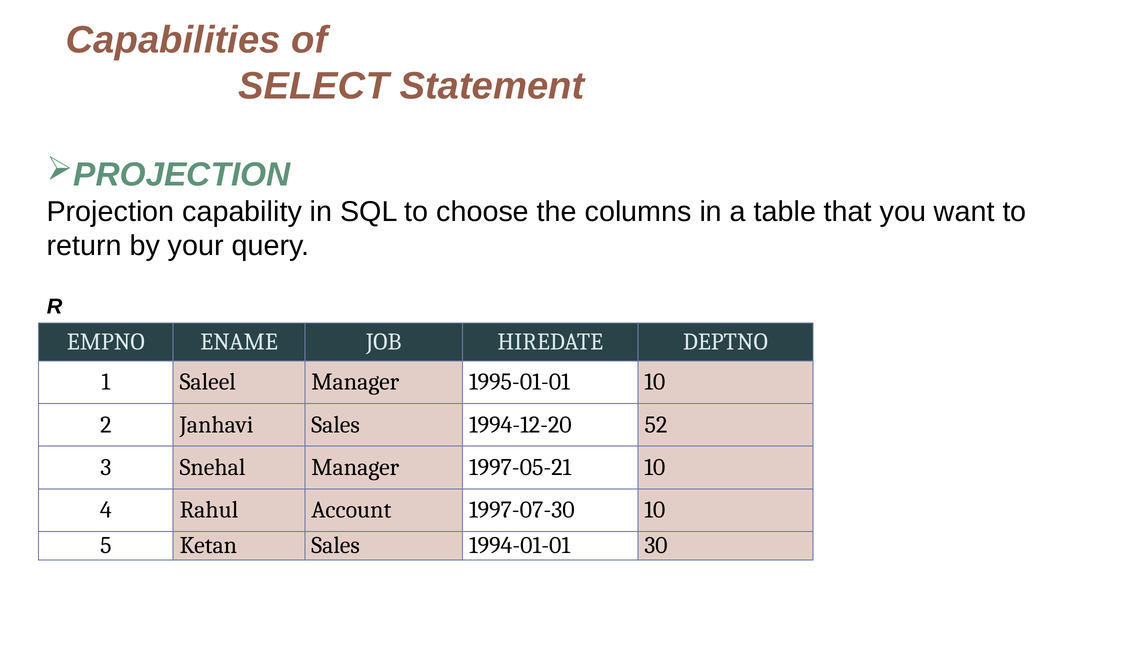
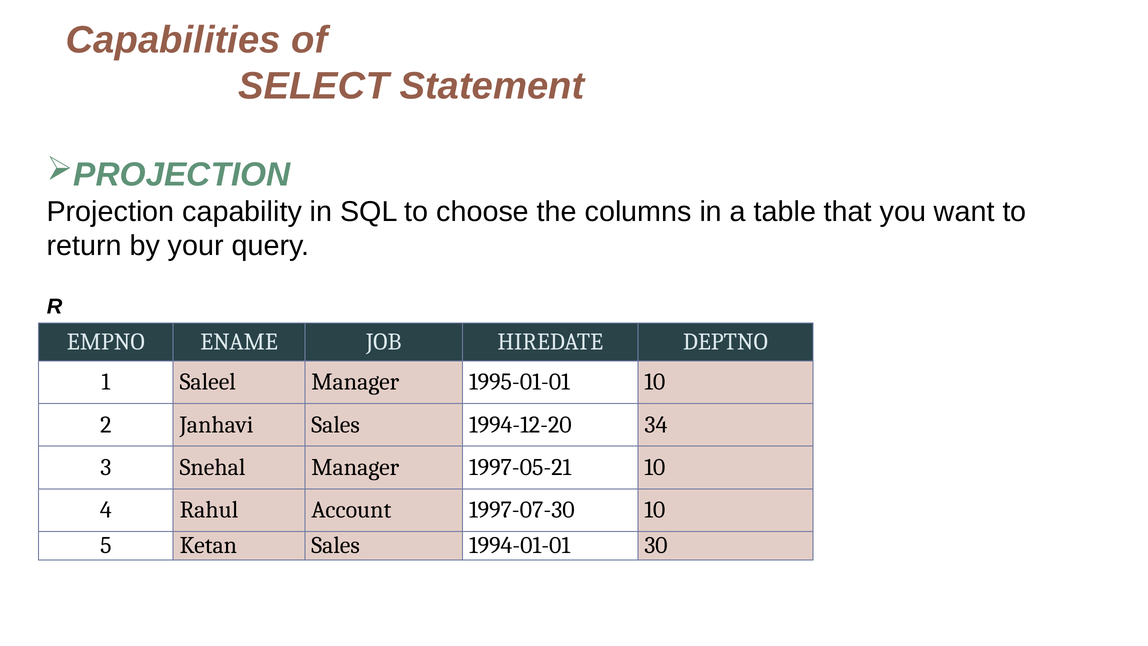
52: 52 -> 34 (656, 425)
